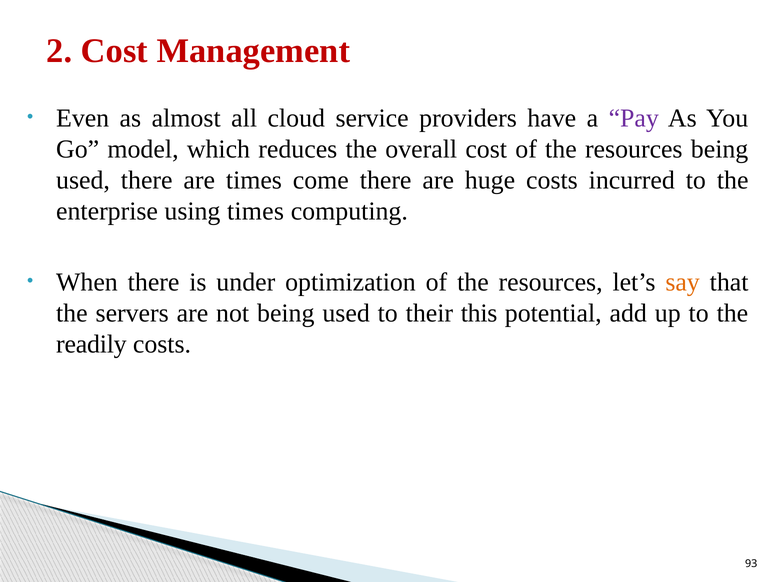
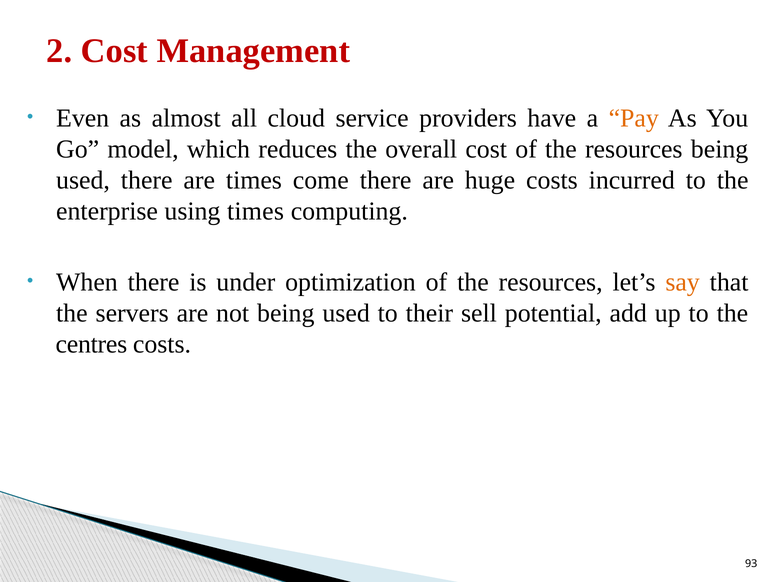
Pay colour: purple -> orange (634, 118)
this: this -> sell (479, 313)
readily: readily -> centres (91, 344)
